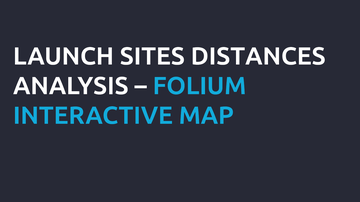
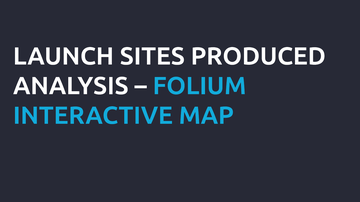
DISTANCES: DISTANCES -> PRODUCED (258, 57)
